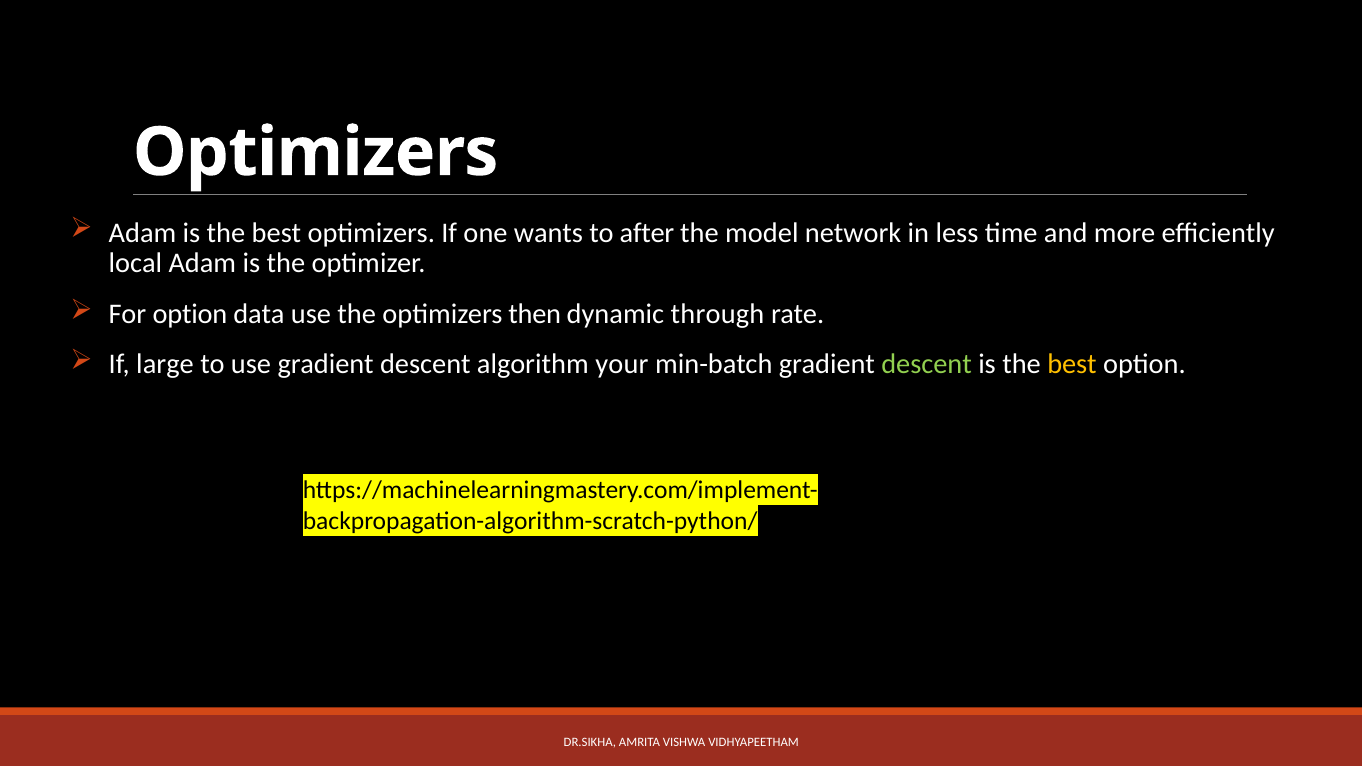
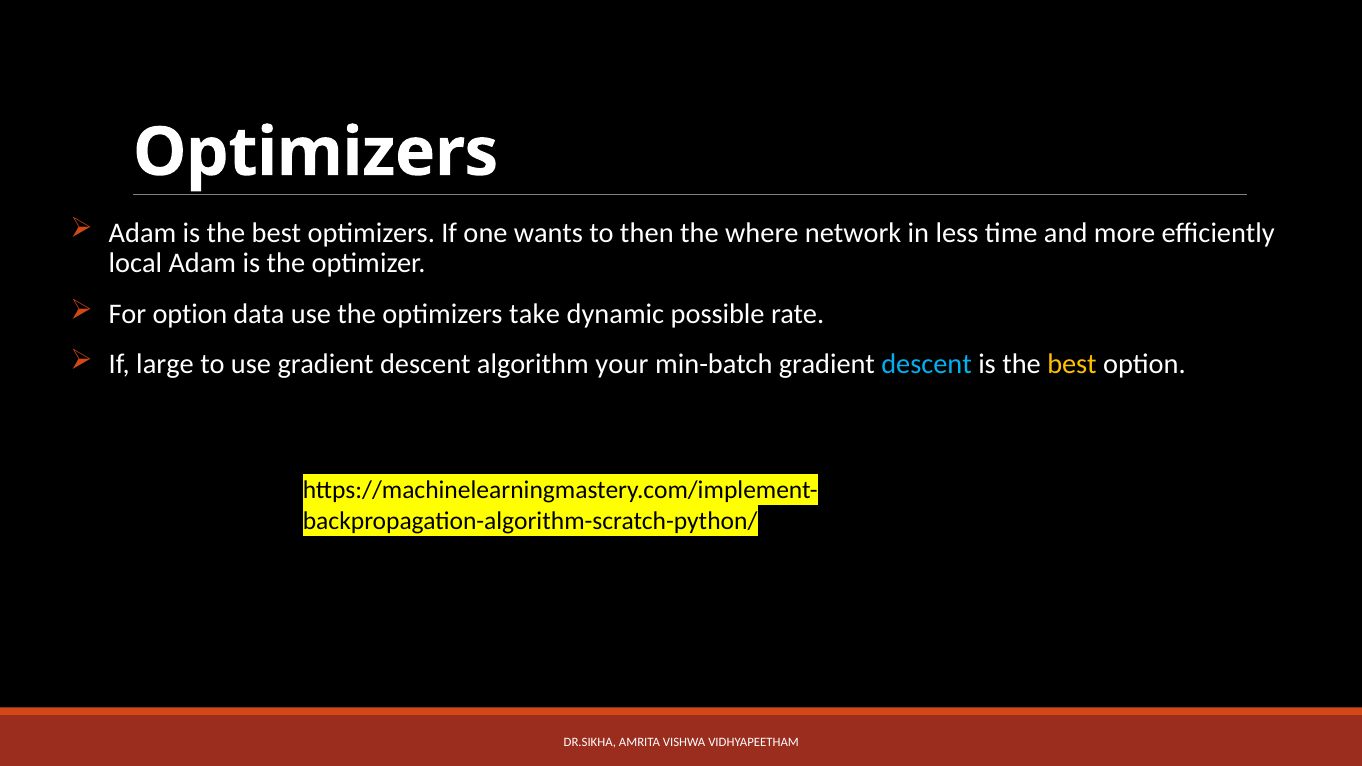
after: after -> then (647, 233)
model: model -> where (762, 233)
then: then -> take (534, 314)
through: through -> possible (718, 314)
descent colour: light green -> light blue (927, 365)
